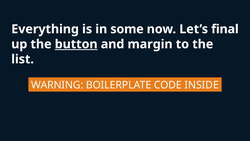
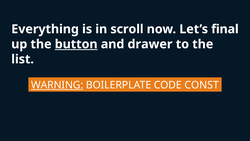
some: some -> scroll (127, 29)
margin: margin -> drawer (150, 44)
WARNING underline: none -> present (57, 85)
INSIDE: INSIDE -> CONST (202, 85)
